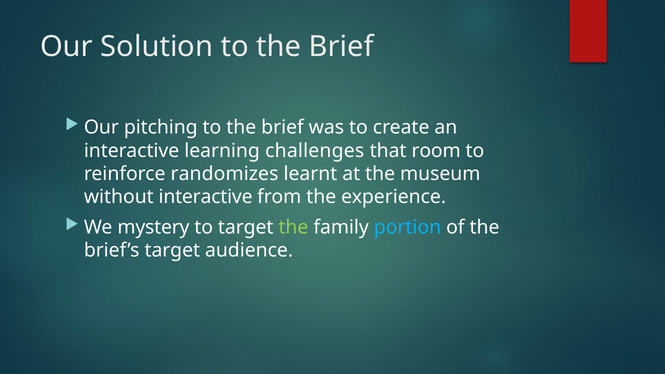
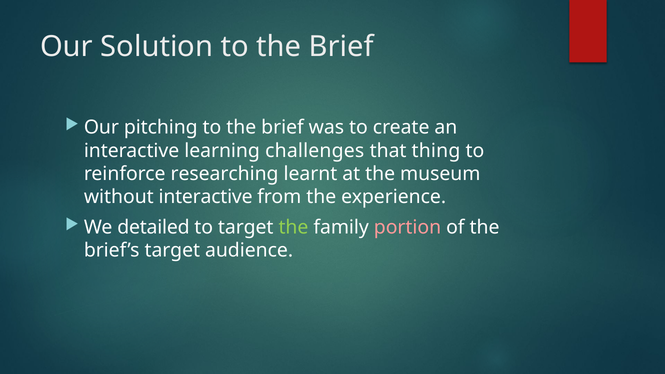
room: room -> thing (436, 151)
randomizes: randomizes -> researching (225, 174)
mystery: mystery -> detailed (153, 227)
portion colour: light blue -> pink (408, 227)
